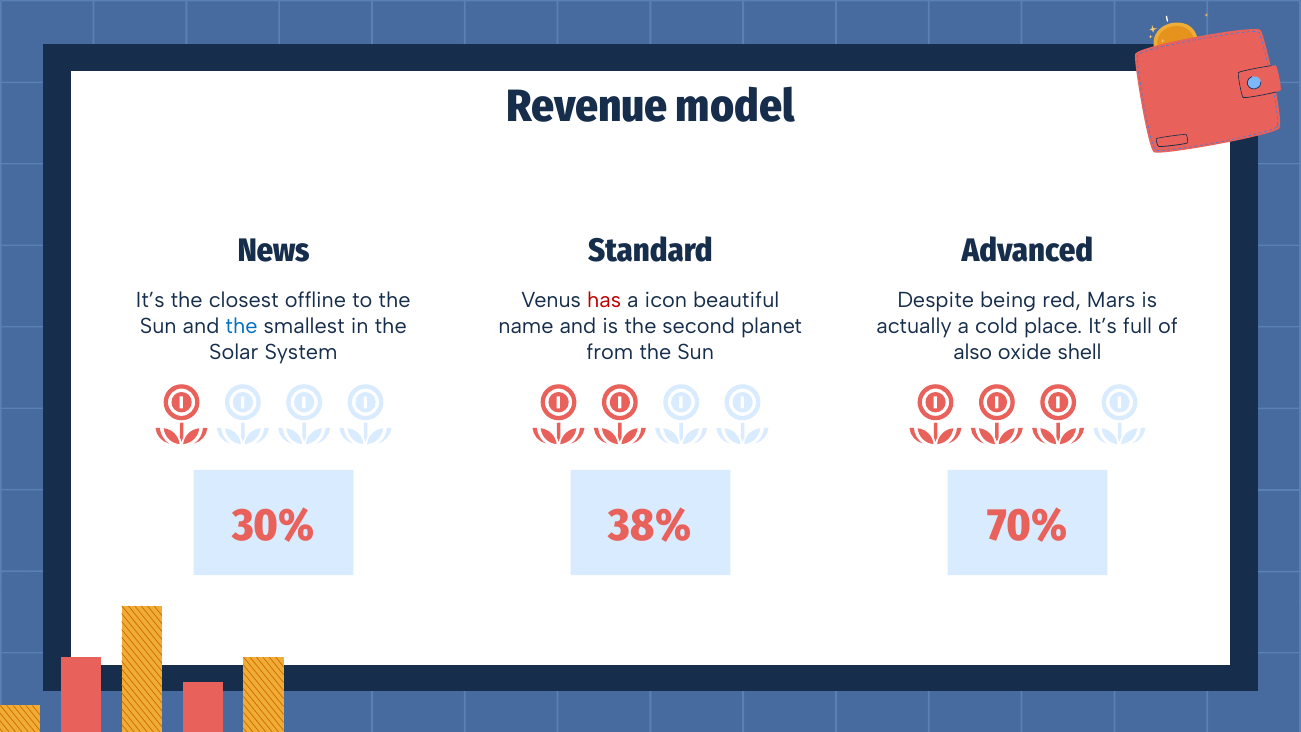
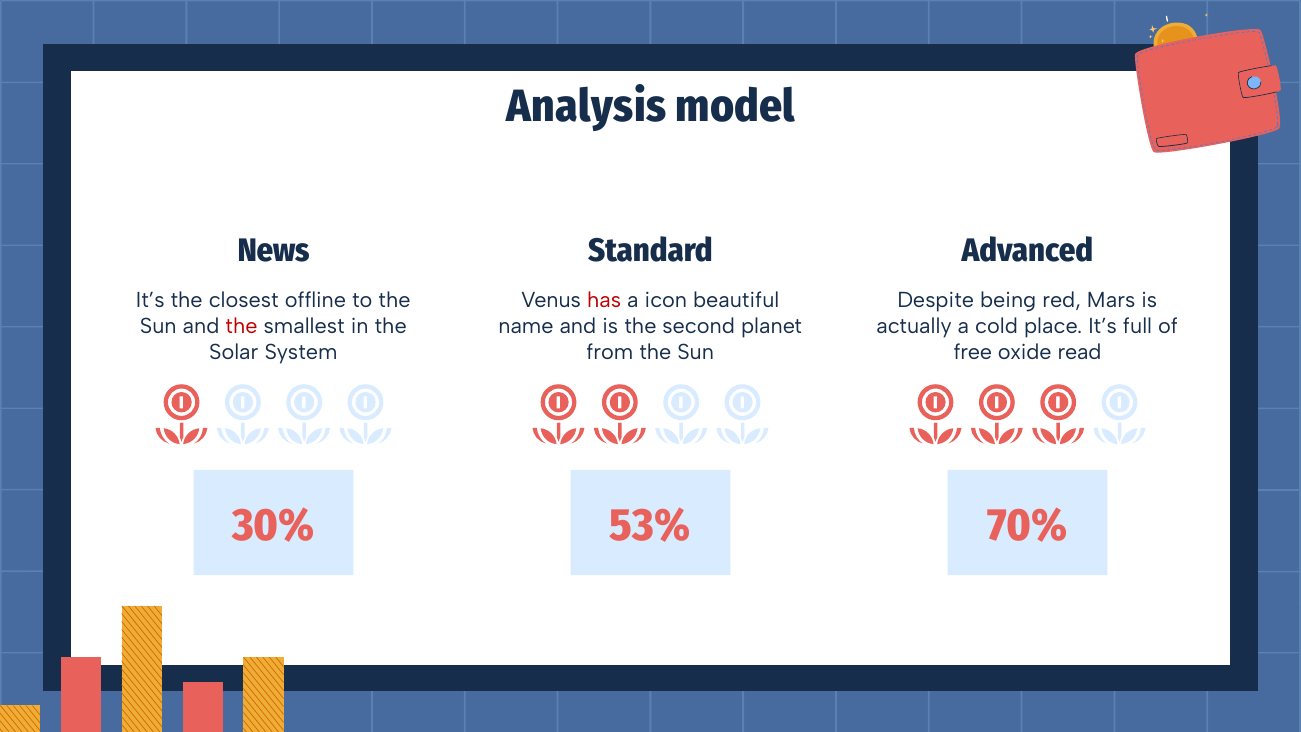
Revenue: Revenue -> Analysis (586, 107)
the colour: blue -> red (242, 326)
also: also -> free (973, 352)
shell: shell -> read (1080, 352)
38%: 38% -> 53% (650, 526)
